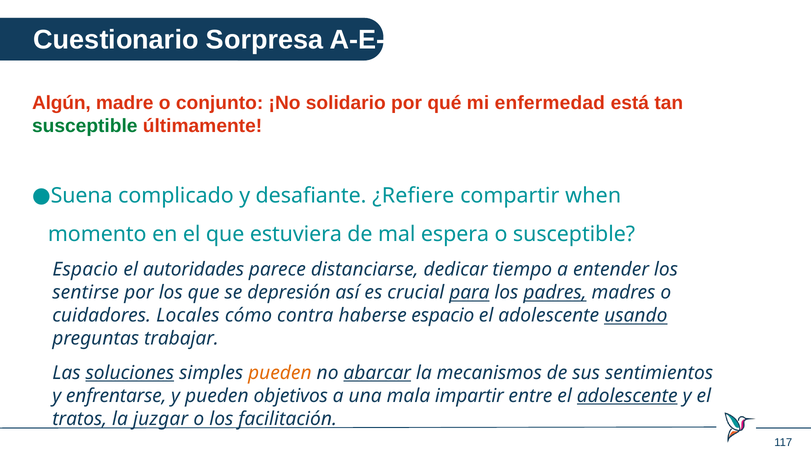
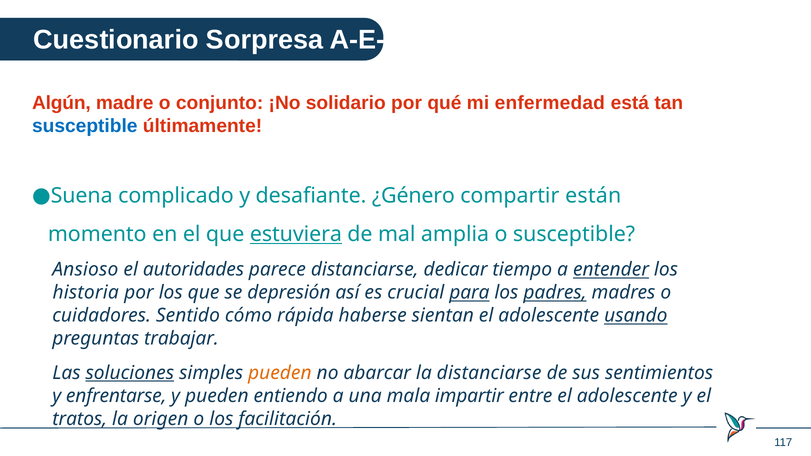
susceptible colour: green -> blue (85, 126)
¿Refiere: ¿Refiere -> ¿Género (413, 196)
when: when -> están (593, 196)
estuviera underline: none -> present (296, 234)
espera: espera -> amplia (455, 234)
Espacio: Espacio -> Ansioso (85, 270)
entender underline: none -> present (611, 270)
sentirse: sentirse -> historia (86, 293)
Locales: Locales -> Sentido (188, 316)
contra: contra -> rápida (305, 316)
haberse espacio: espacio -> sientan (443, 316)
abarcar underline: present -> none (377, 373)
la mecanismos: mecanismos -> distanciarse (489, 373)
objetivos: objetivos -> entiendo (291, 396)
adolescente underline: present -> none (627, 396)
juzgar: juzgar -> origen (161, 419)
